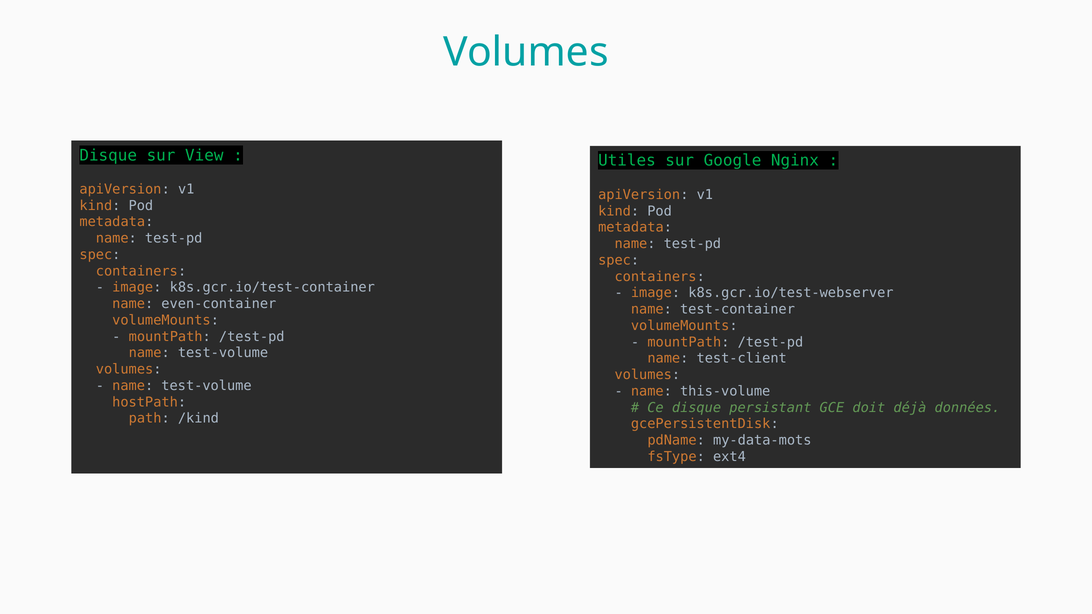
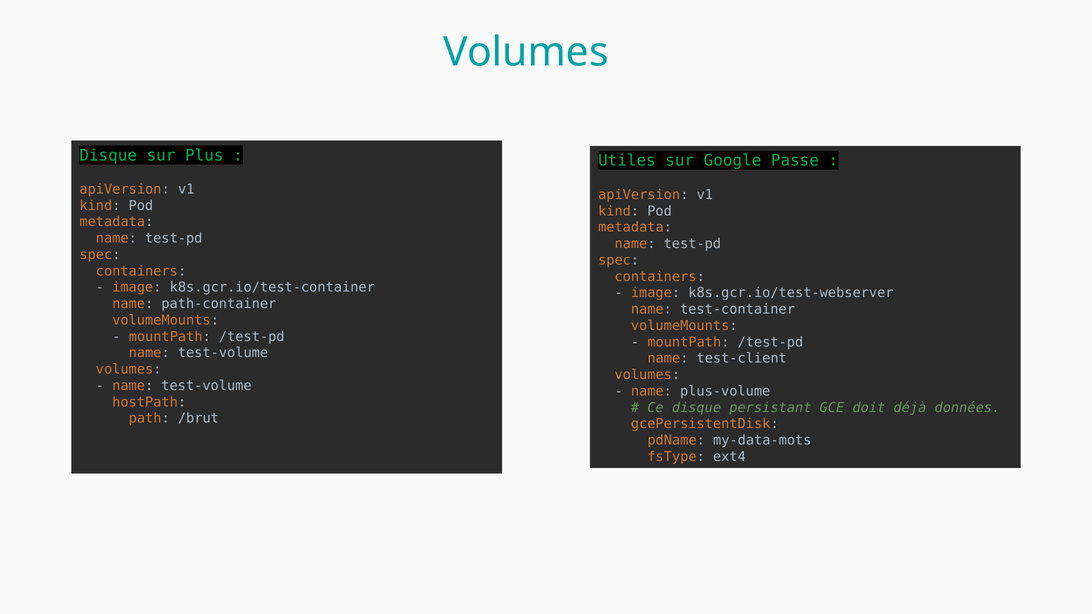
View: View -> Plus (204, 155)
Nginx: Nginx -> Passe (795, 161)
even-container: even-container -> path-container (219, 304)
this-volume: this-volume -> plus-volume (725, 391)
/kind: /kind -> /brut (198, 419)
